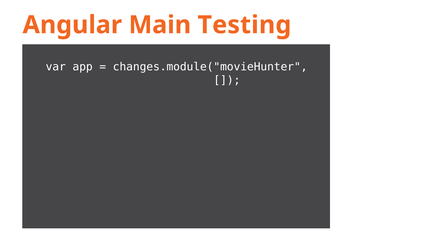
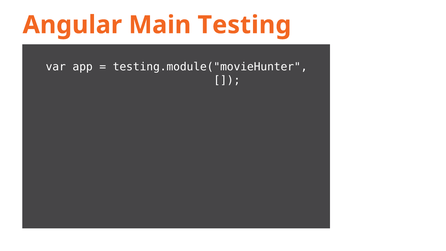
changes.module("movieHunter: changes.module("movieHunter -> testing.module("movieHunter (210, 67)
